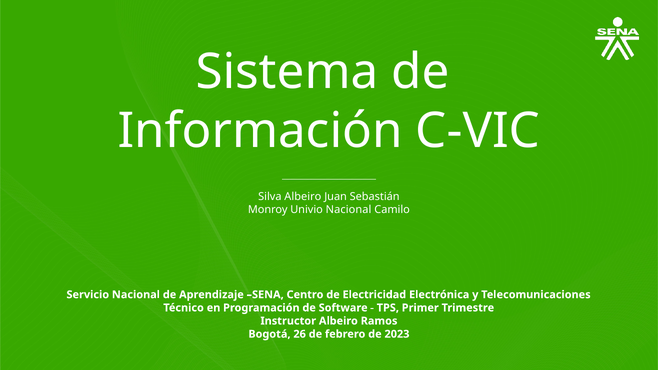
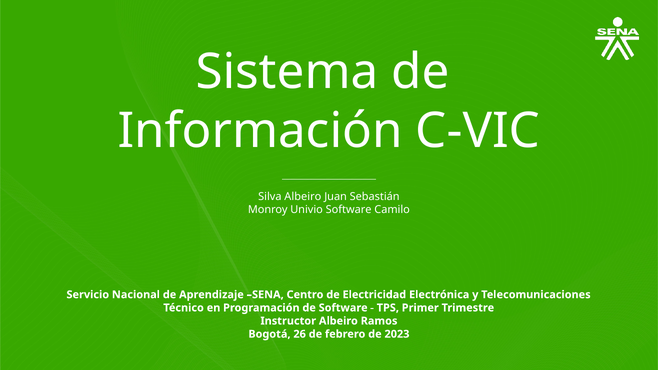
Univio Nacional: Nacional -> Software (349, 210)
